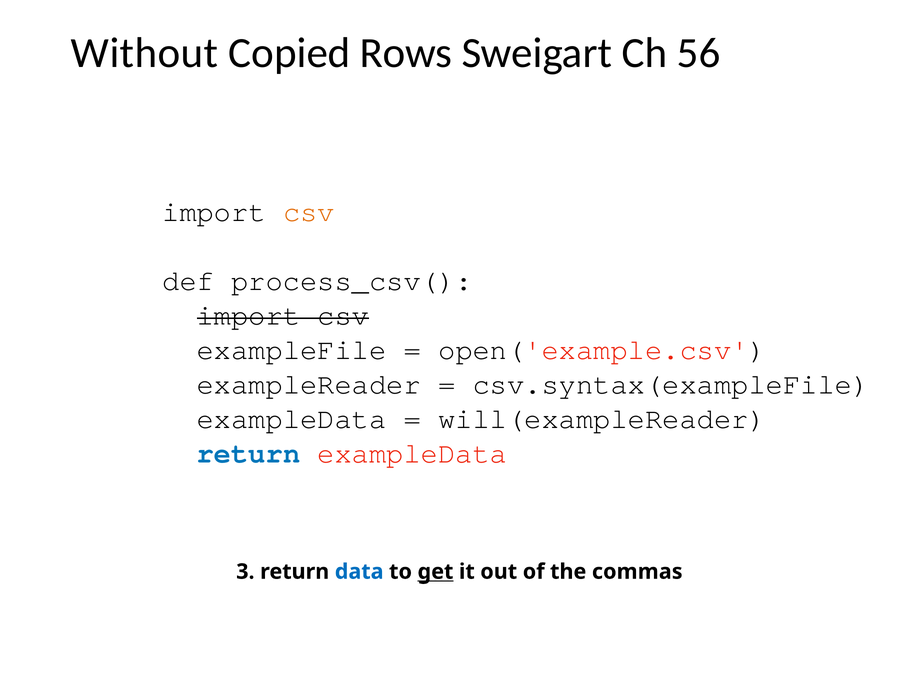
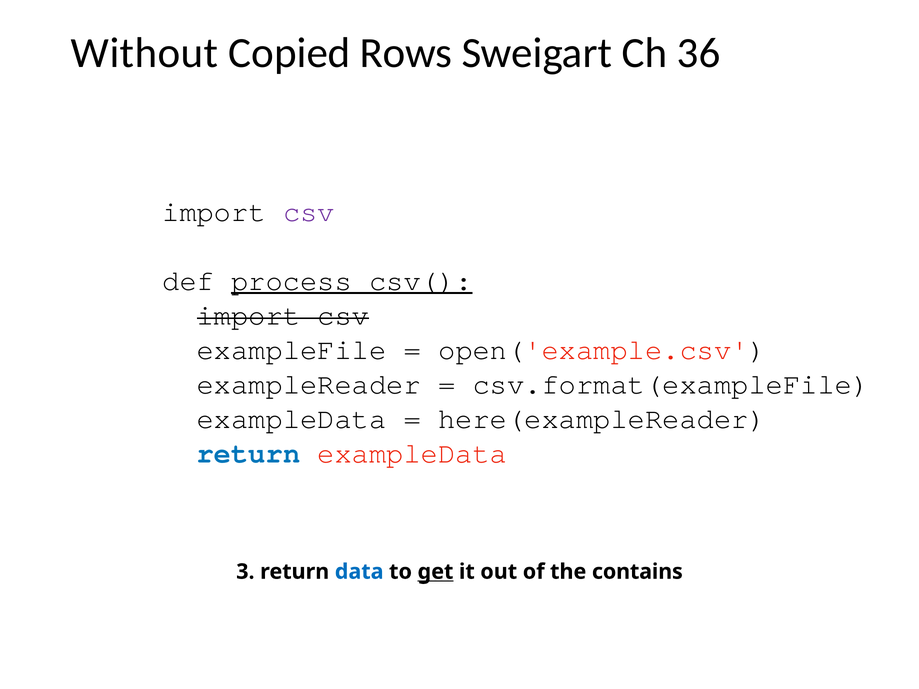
56: 56 -> 36 (699, 53)
csv colour: orange -> purple (309, 212)
process_csv( underline: none -> present (352, 281)
csv.syntax(exampleFile: csv.syntax(exampleFile -> csv.format(exampleFile (671, 384)
will(exampleReader: will(exampleReader -> here(exampleReader (602, 419)
commas: commas -> contains (637, 572)
